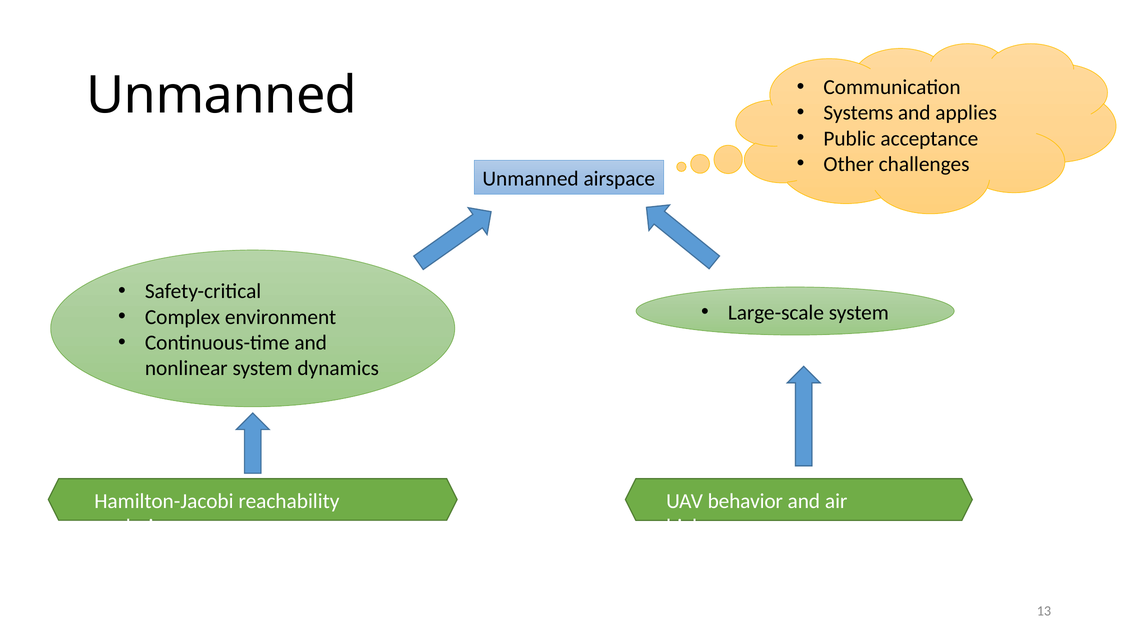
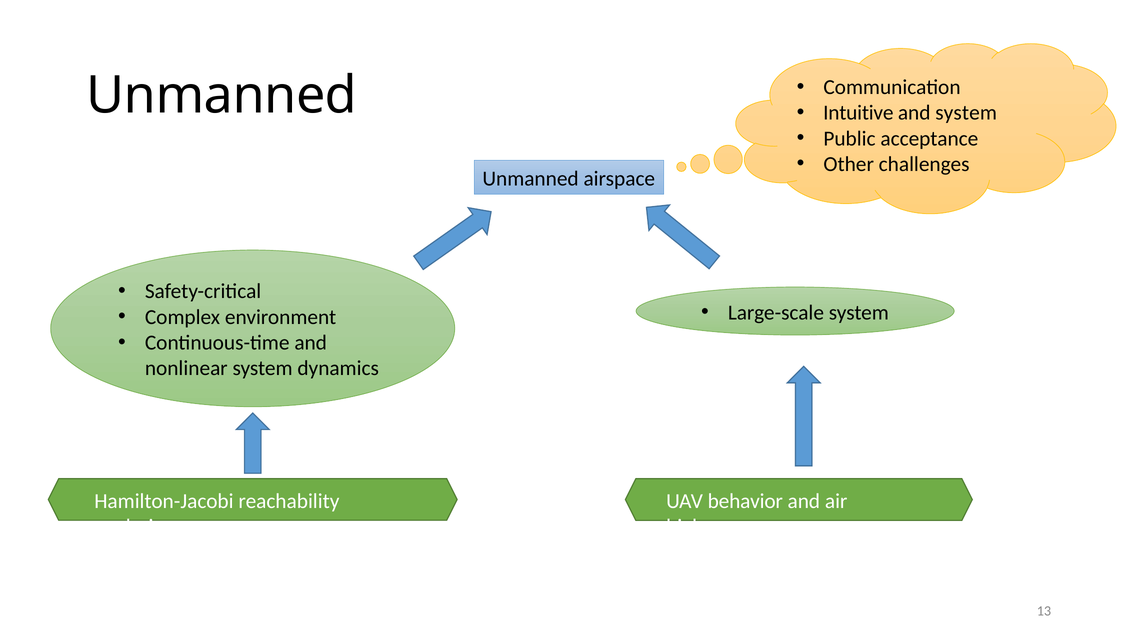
Systems: Systems -> Intuitive (858, 113)
and applies: applies -> system (966, 113)
